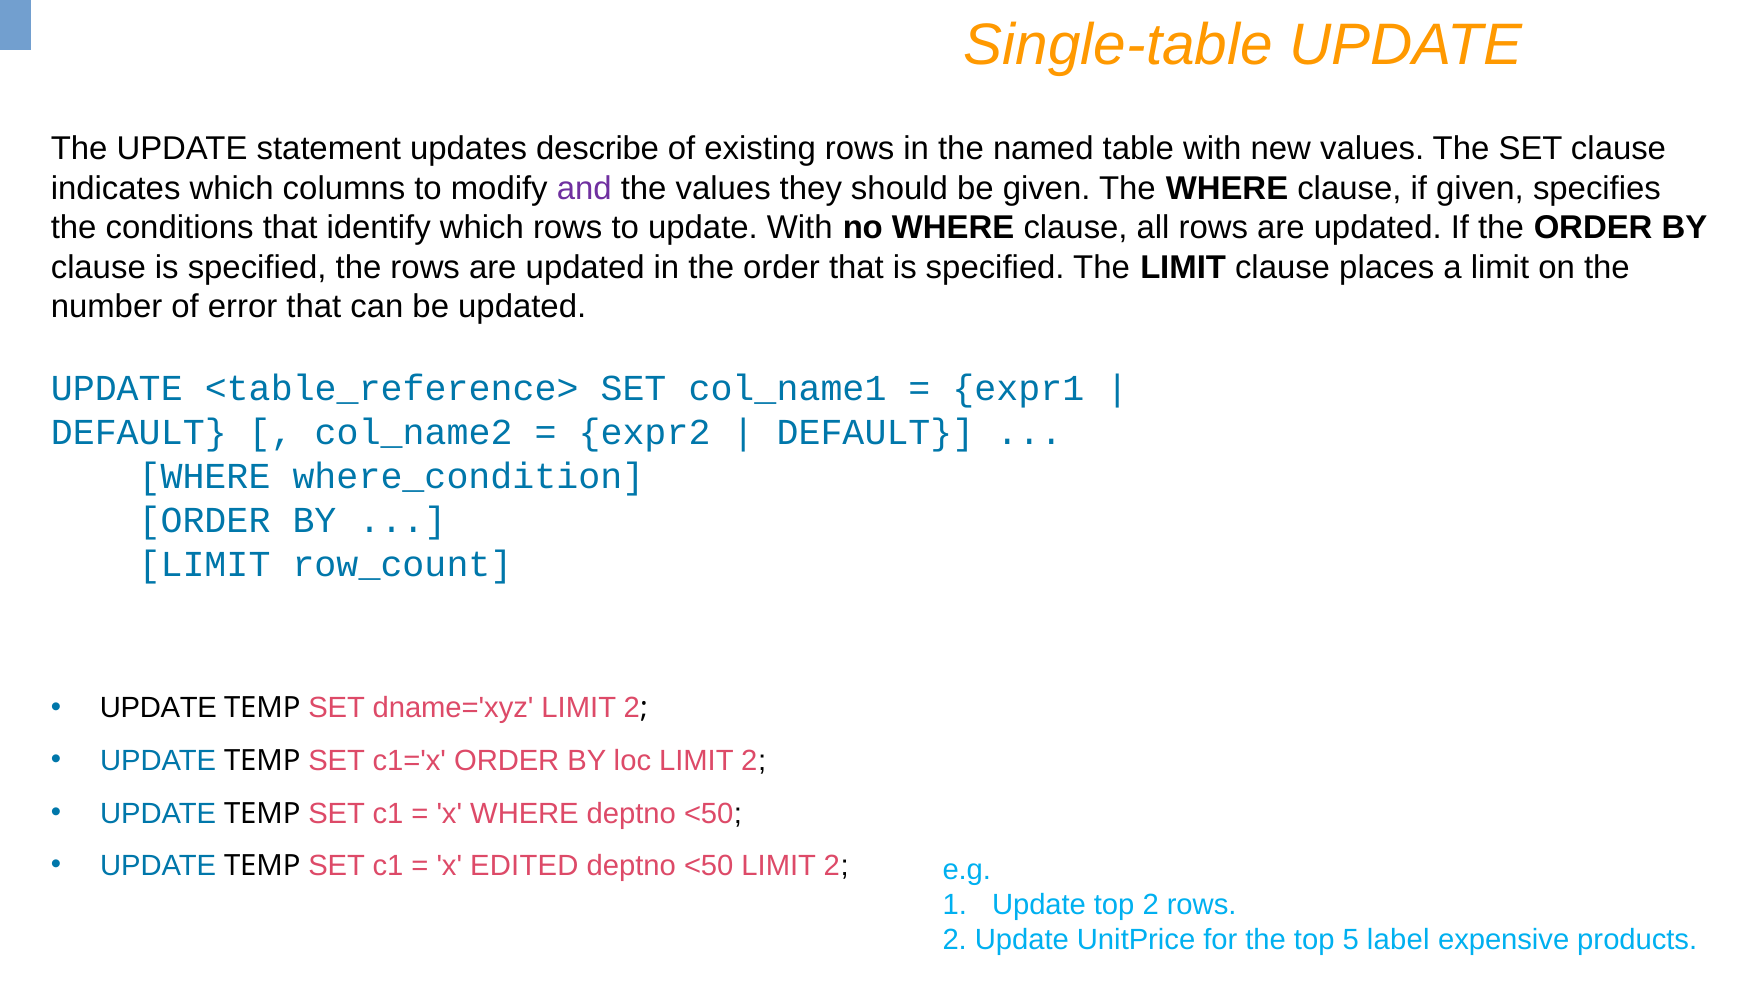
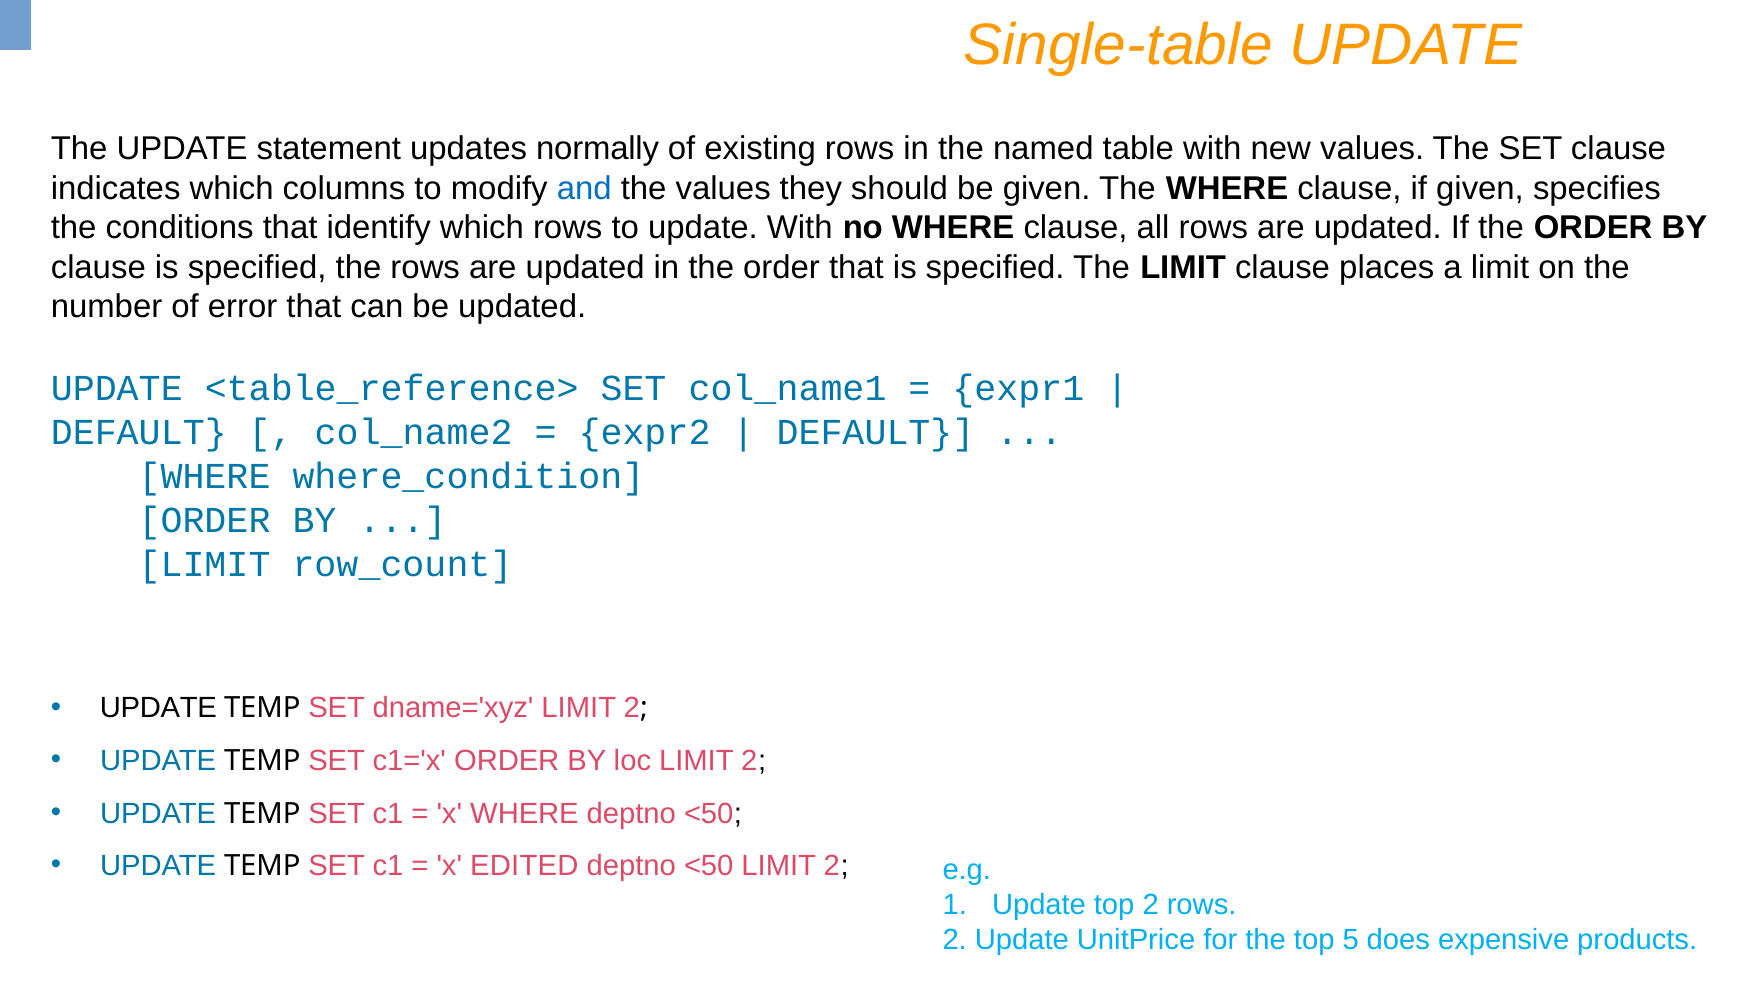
describe: describe -> normally (598, 149)
and colour: purple -> blue (584, 189)
label: label -> does (1398, 940)
